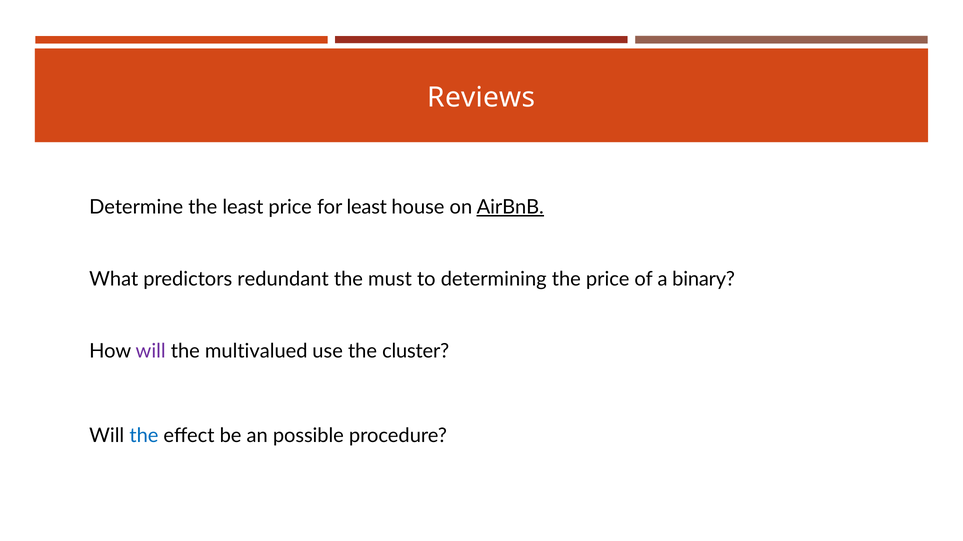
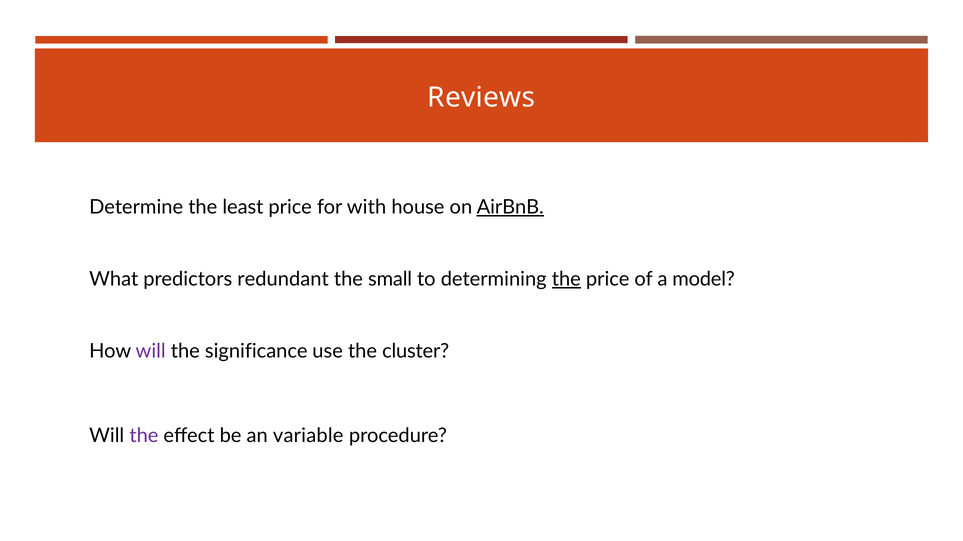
for least: least -> with (367, 207)
must: must -> small (390, 280)
the underline: none -> present (566, 280)
binary: binary -> model (704, 280)
multivalued: multivalued -> significance (256, 352)
the colour: blue -> purple (144, 436)
possible: possible -> variable (308, 436)
